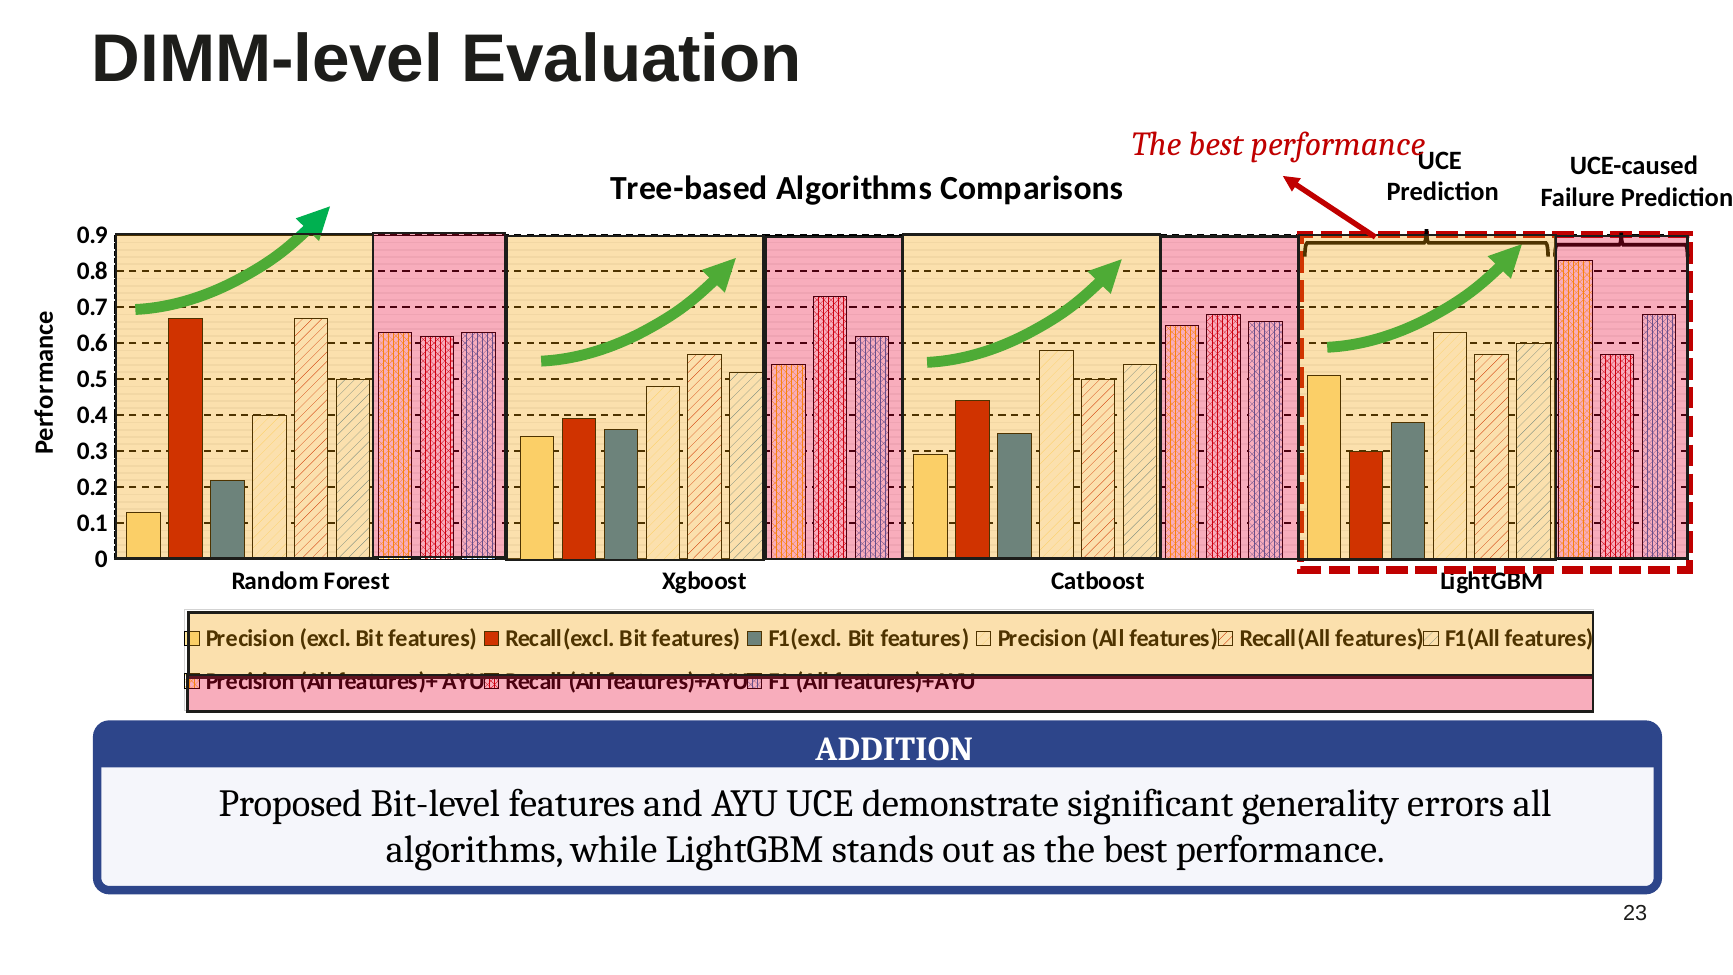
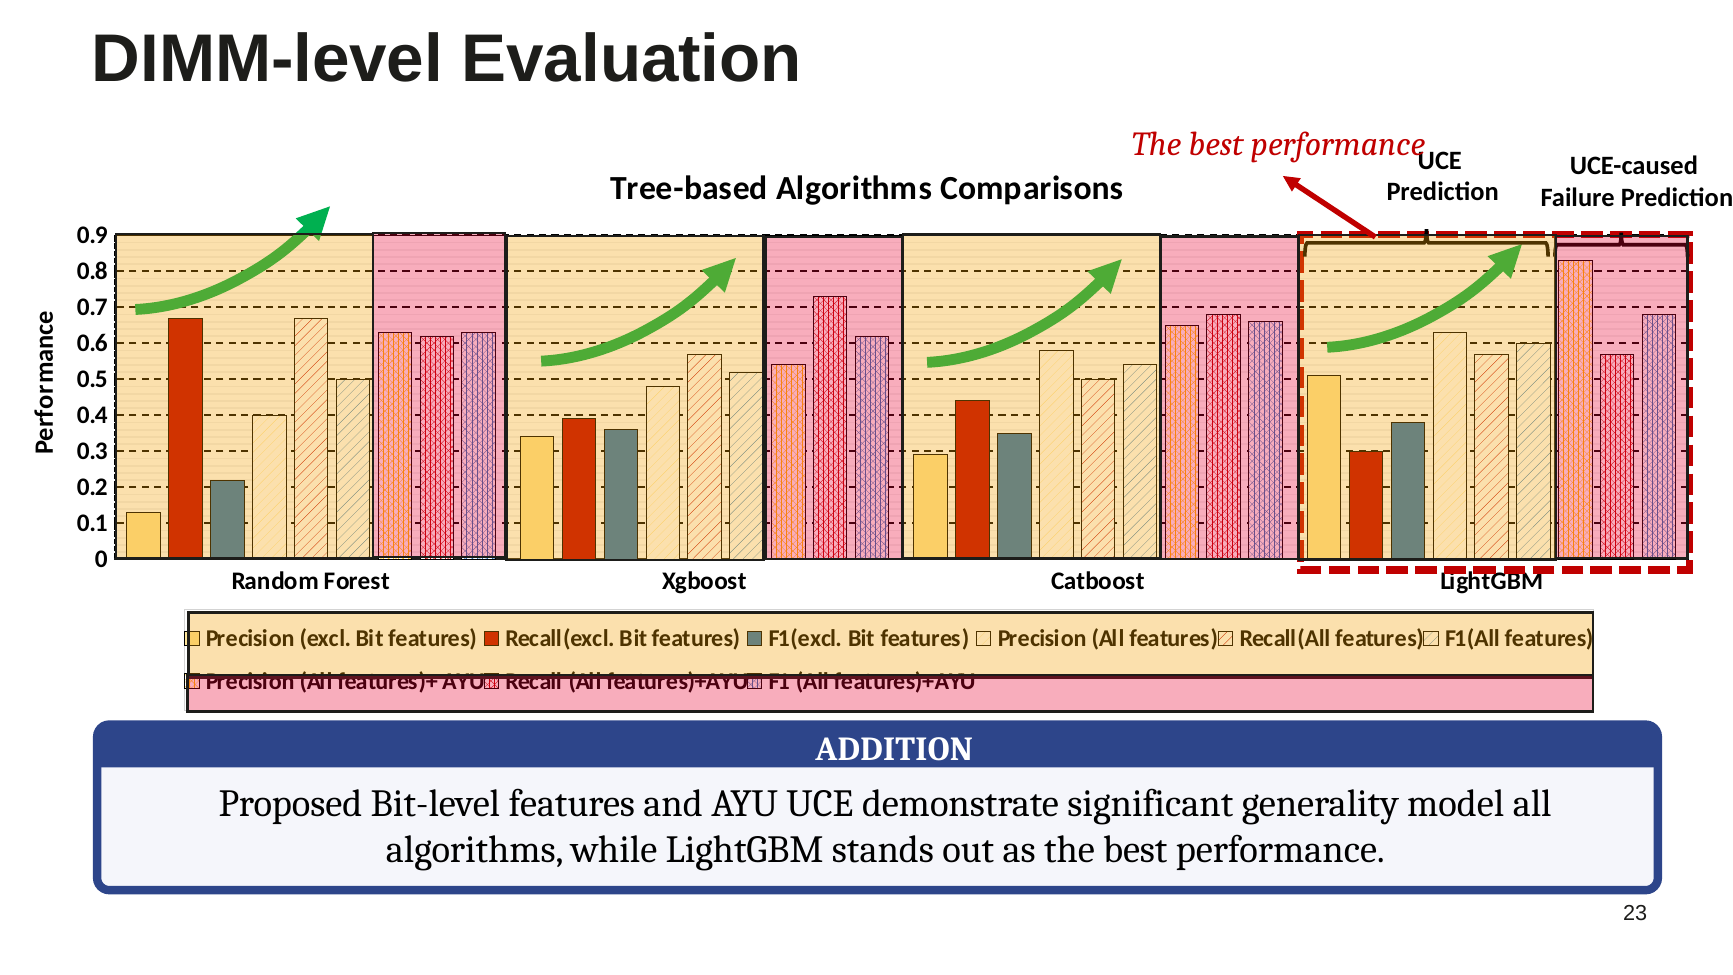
errors: errors -> model (1456, 804)
